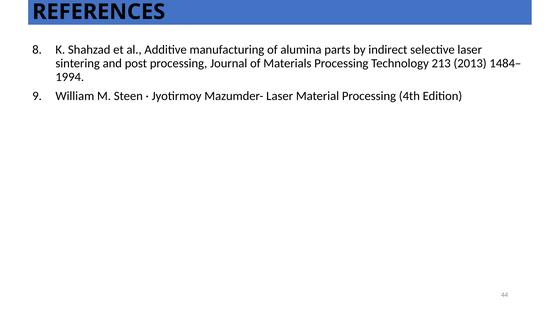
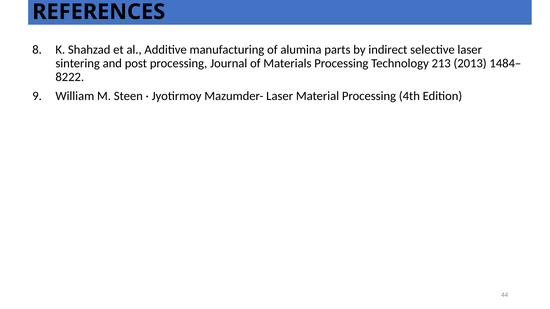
1994: 1994 -> 8222 (70, 77)
